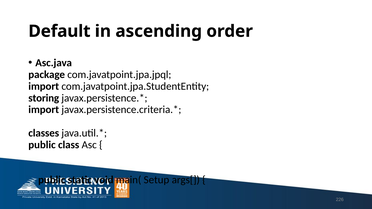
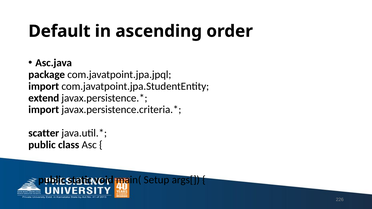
storing: storing -> extend (44, 98)
classes: classes -> scatter (44, 133)
